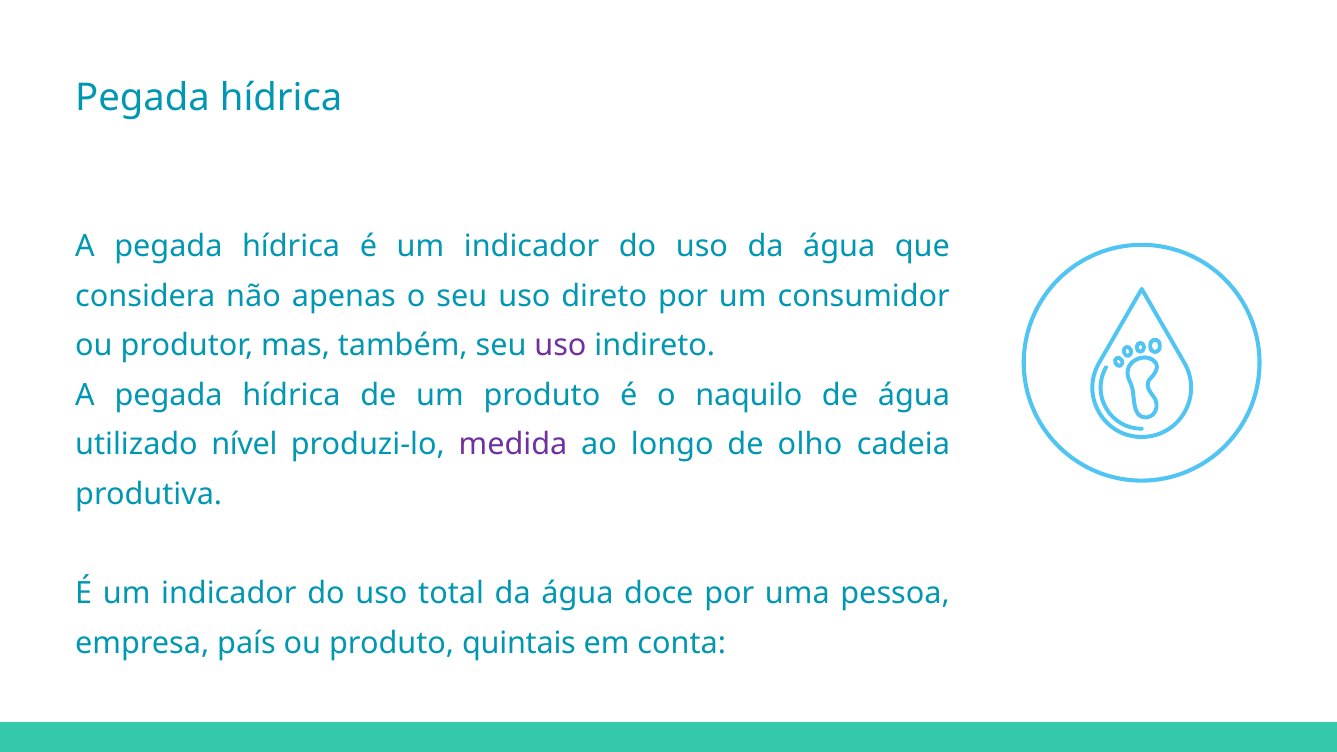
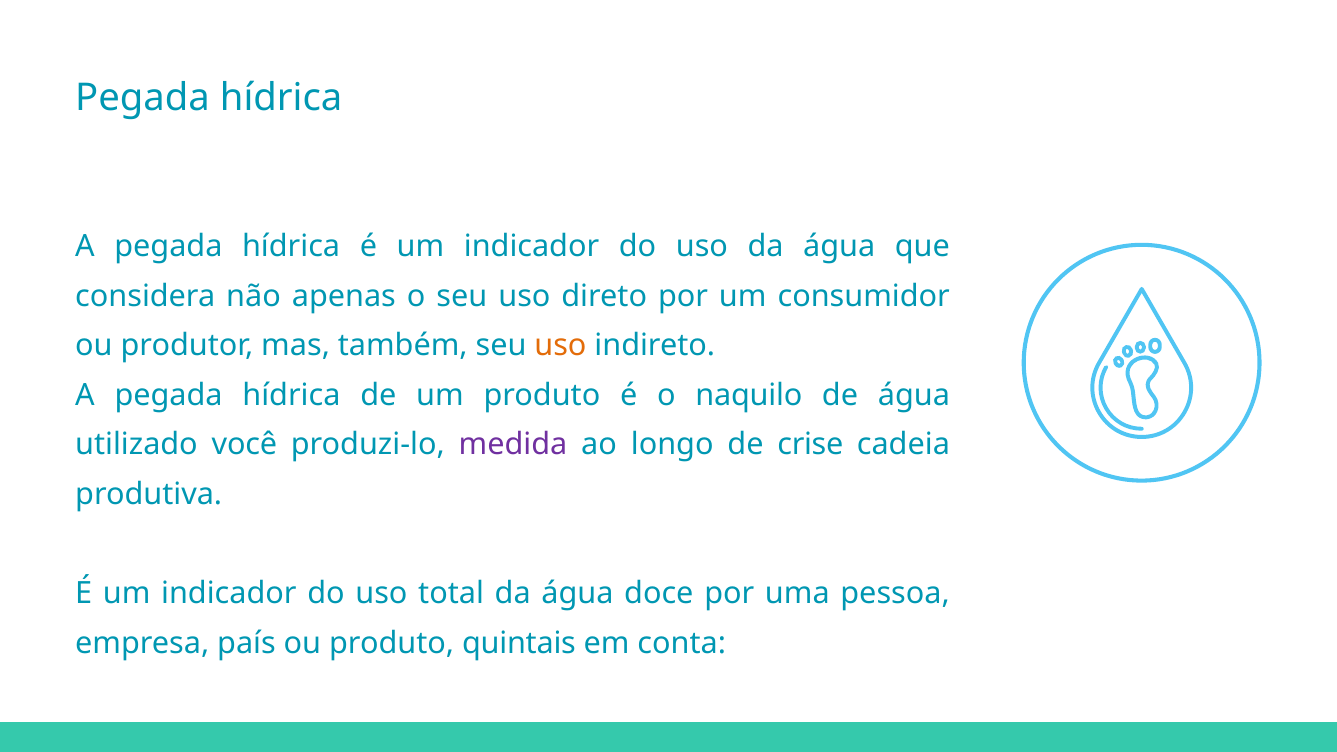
uso colour: purple -> orange (560, 346)
nível: nível -> você (244, 445)
olho: olho -> crise (810, 445)
